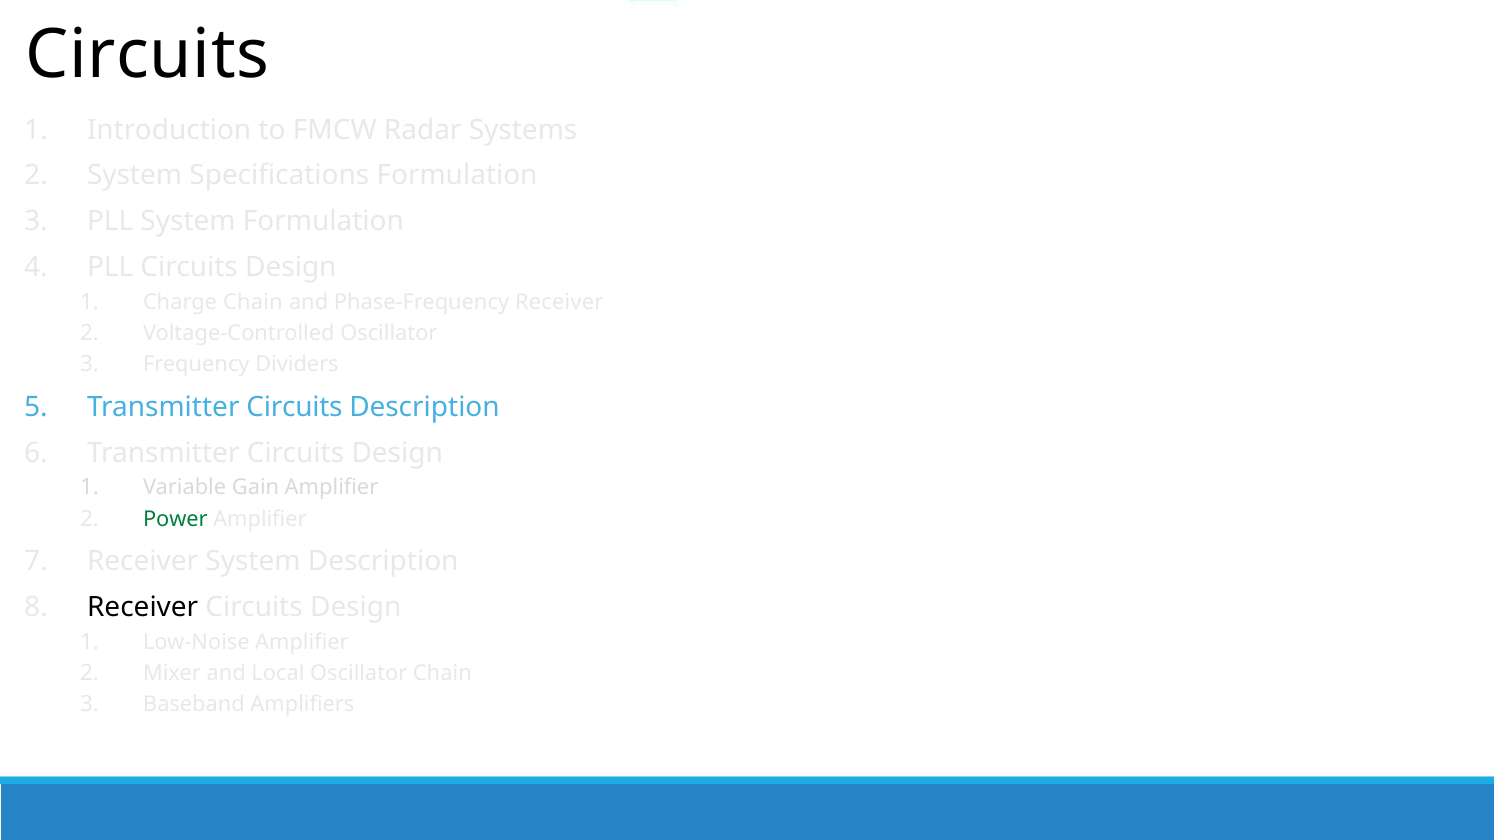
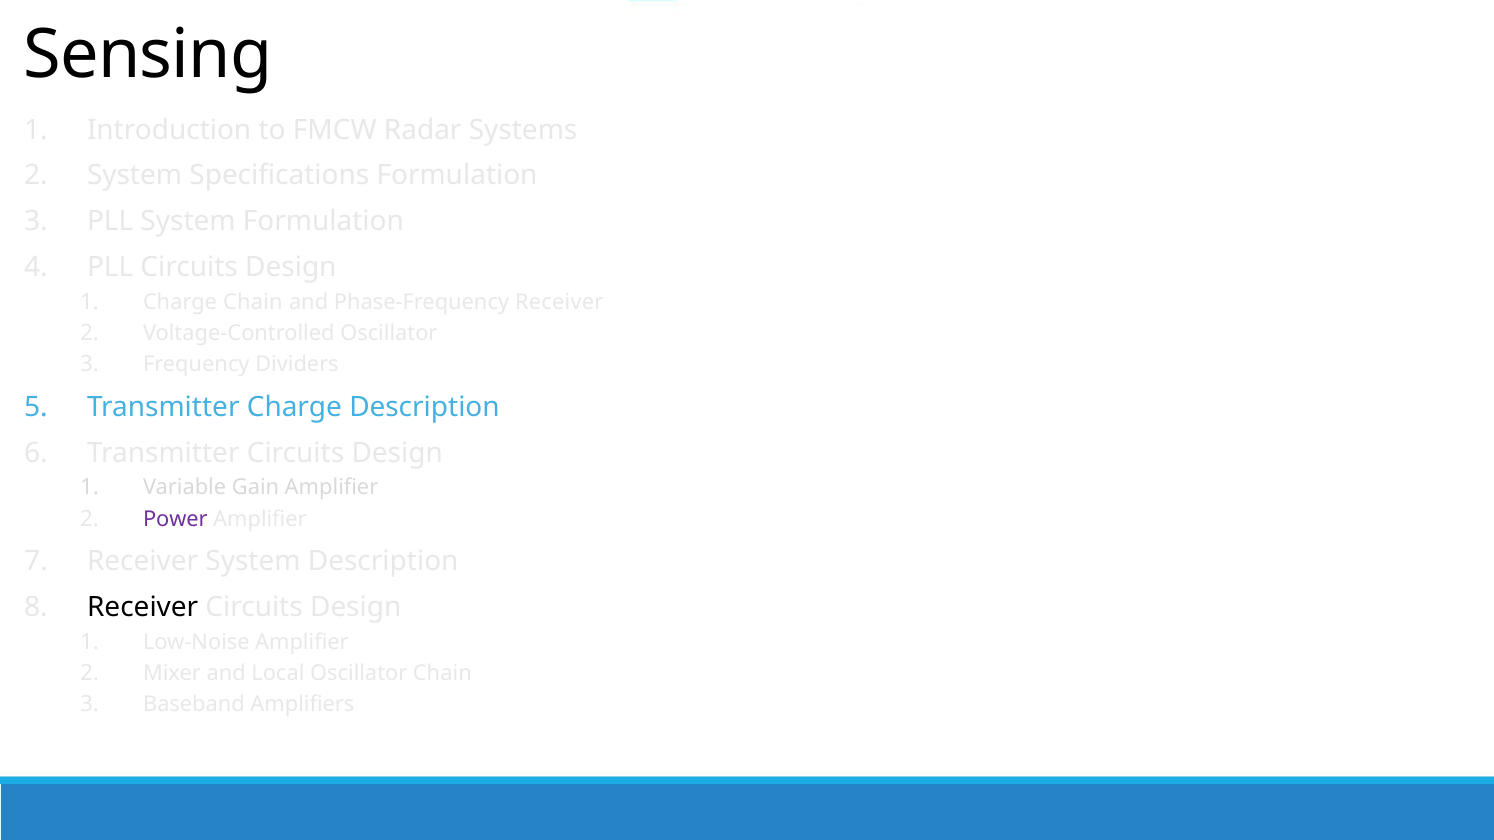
Circuits: Circuits -> Sensing (148, 55)
Circuits: Circuits -> Charge (294, 407)
Power colour: green -> purple (175, 519)
